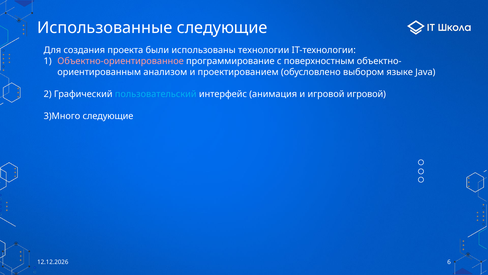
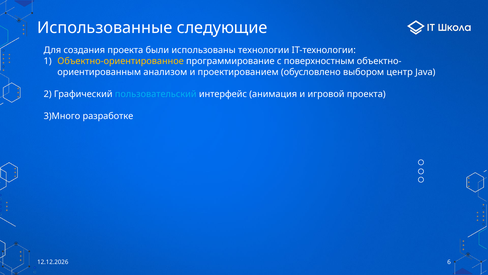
Объектно-ориентированное colour: pink -> yellow (121, 61)
языке: языке -> центр (400, 72)
игровой игровой: игровой -> проекта (366, 94)
3)Много следующие: следующие -> разработке (108, 116)
